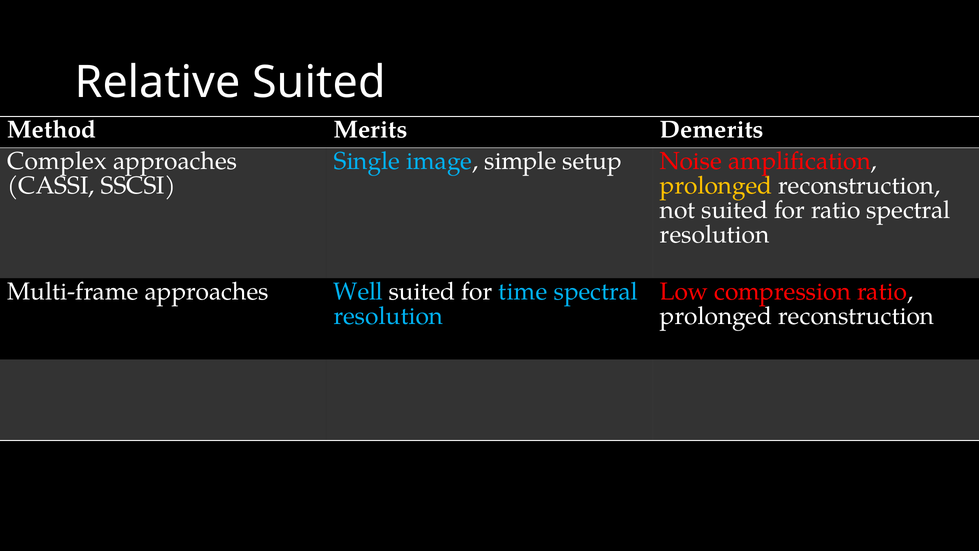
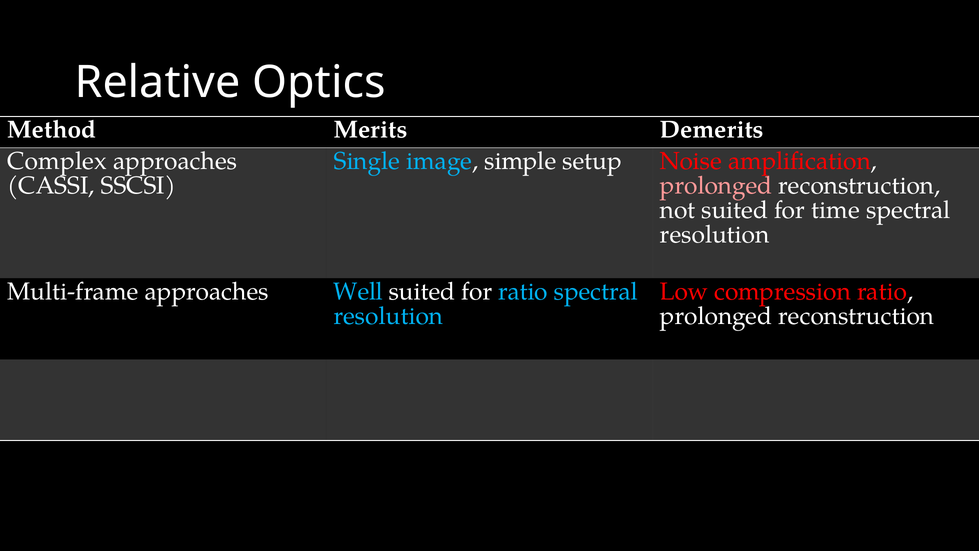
Relative Suited: Suited -> Optics (319, 82)
prolonged colour: yellow -> pink (716, 186)
for ratio: ratio -> time (836, 210)
for time: time -> ratio (523, 291)
